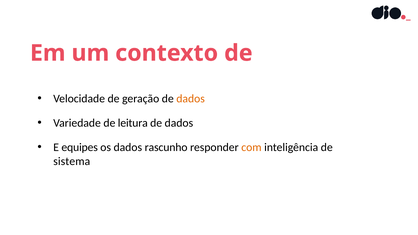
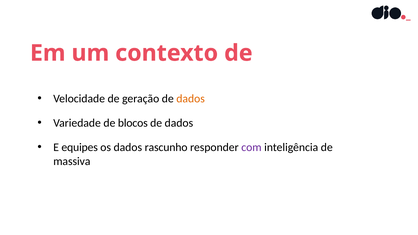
leitura: leitura -> blocos (133, 123)
com colour: orange -> purple (251, 147)
sistema: sistema -> massiva (72, 161)
